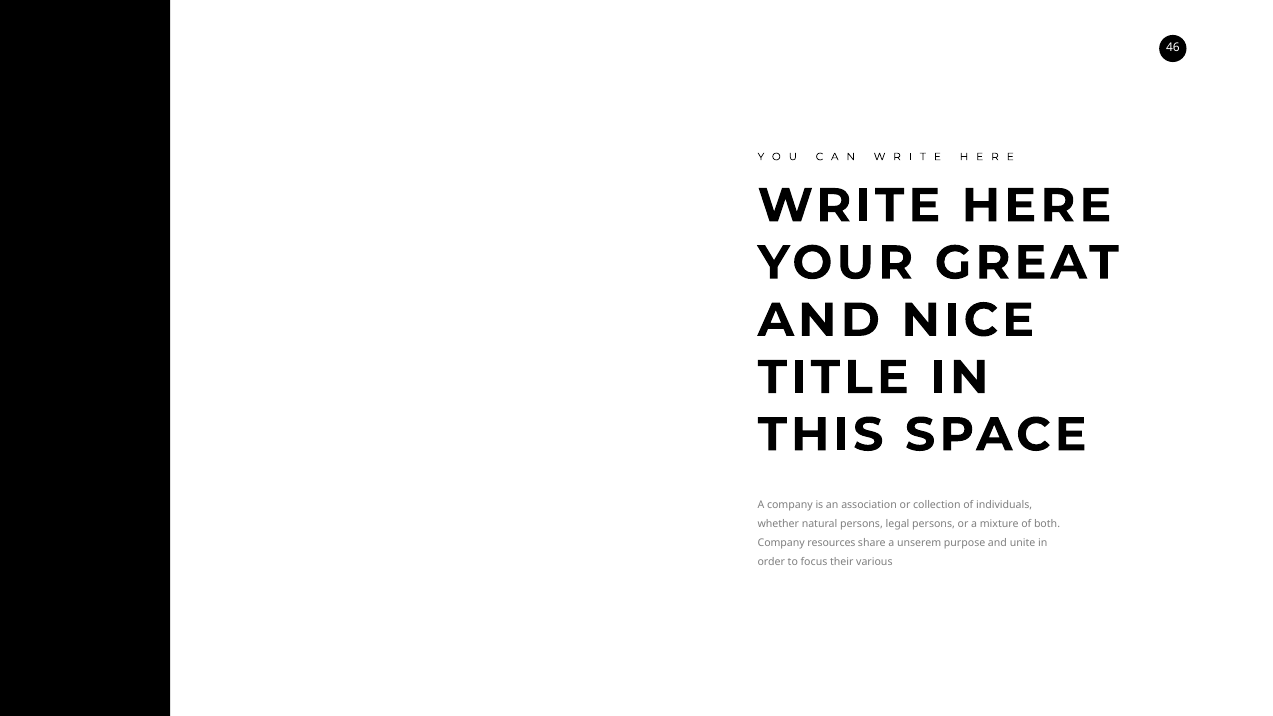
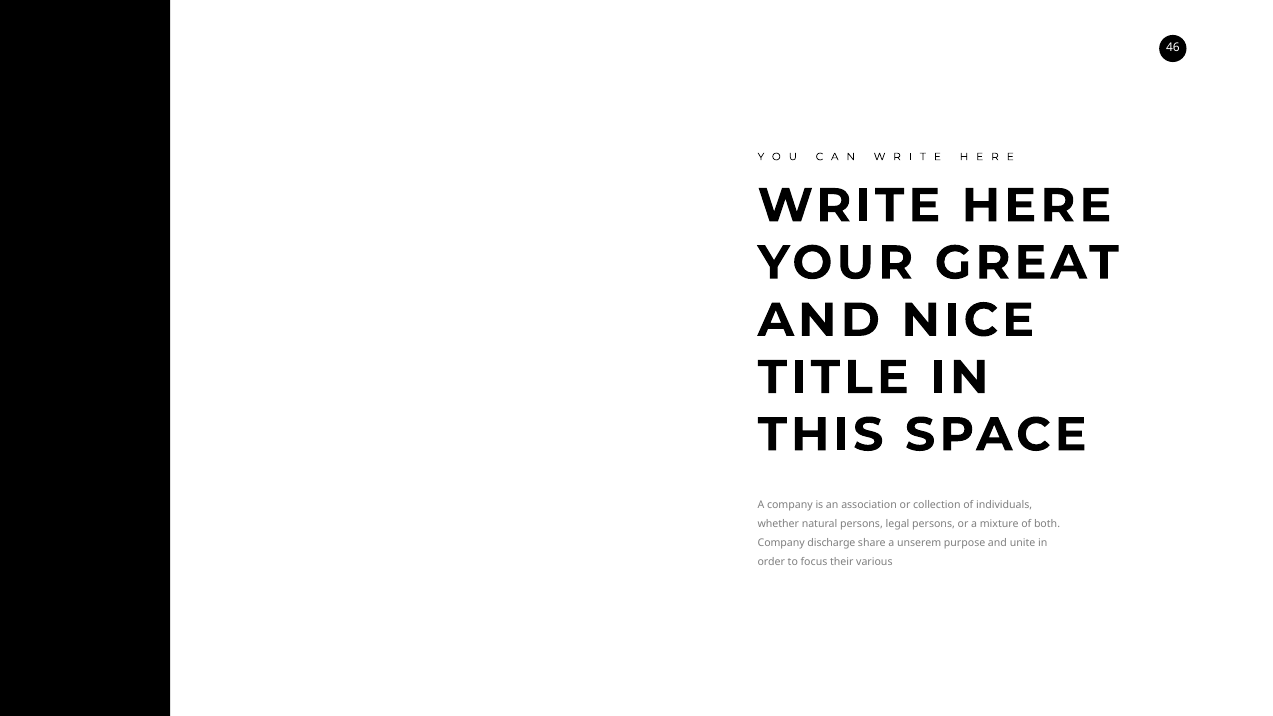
resources: resources -> discharge (831, 543)
